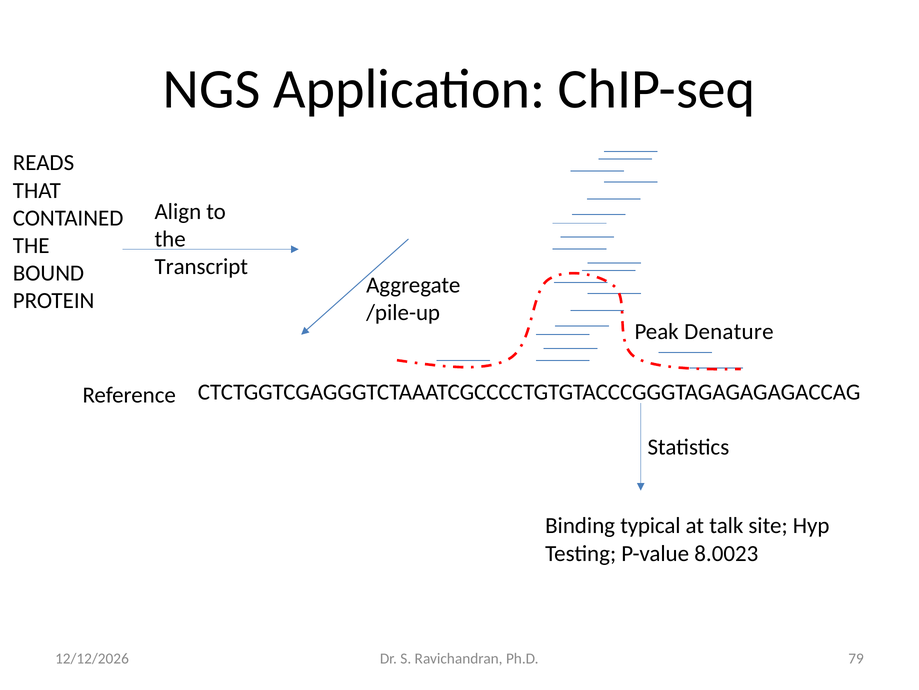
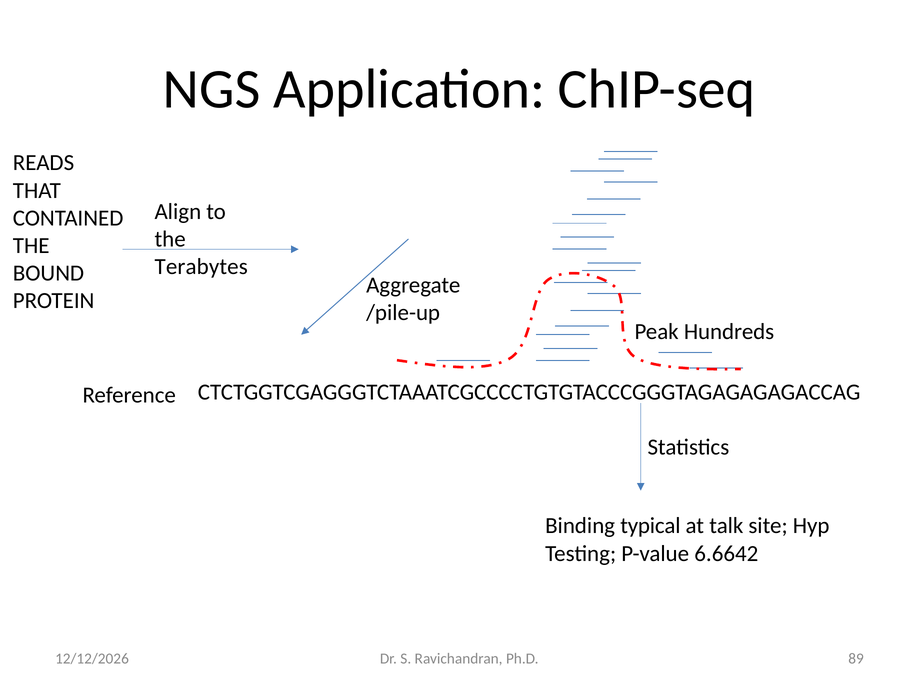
Transcript: Transcript -> Terabytes (201, 266)
Denature: Denature -> Hundreds (729, 331)
8.0023: 8.0023 -> 6.6642 (726, 553)
79: 79 -> 89 (856, 658)
